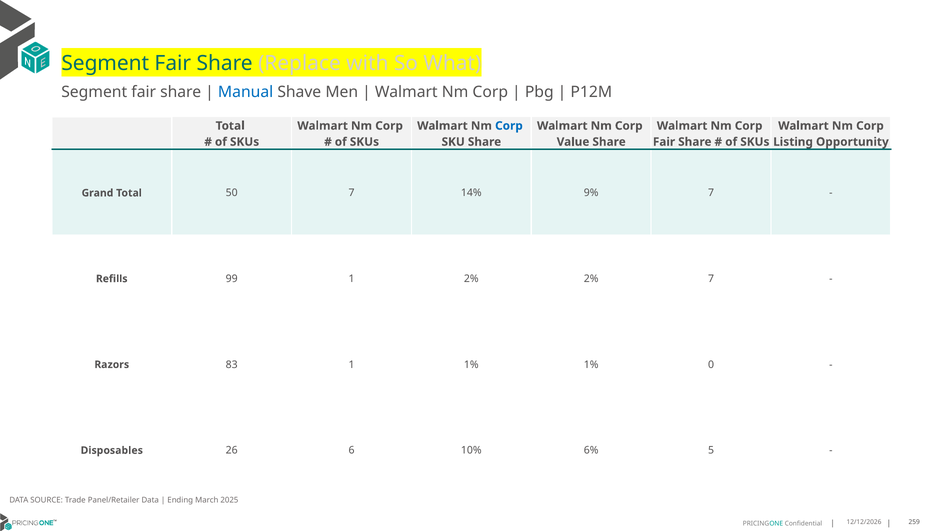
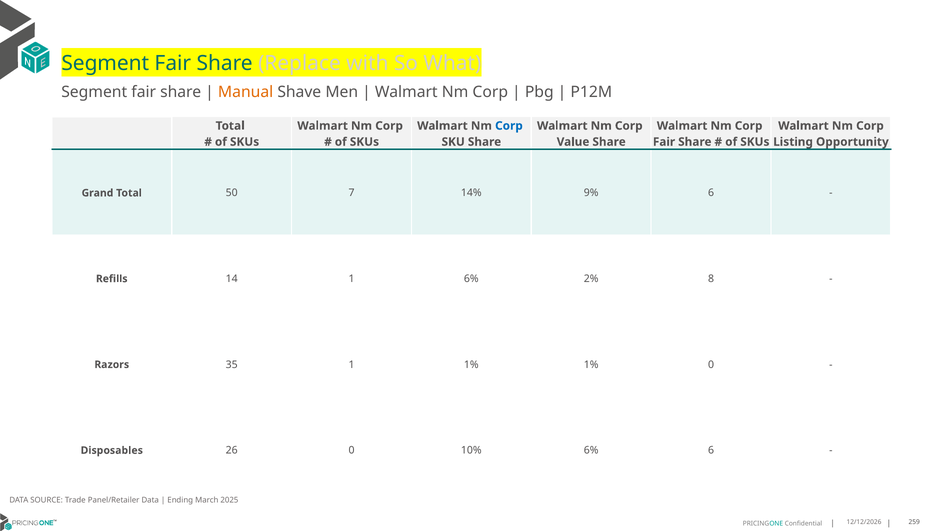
Manual colour: blue -> orange (246, 92)
9% 7: 7 -> 6 (711, 193)
99: 99 -> 14 (232, 278)
1 2%: 2% -> 6% (471, 278)
2% 7: 7 -> 8 (711, 278)
83: 83 -> 35 (232, 364)
26 6: 6 -> 0 (352, 450)
6% 5: 5 -> 6 (711, 450)
